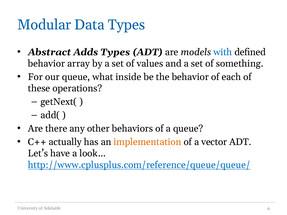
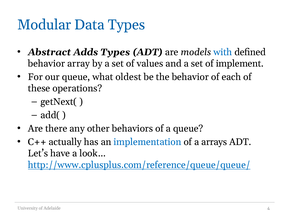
something: something -> implement (240, 64)
inside: inside -> oldest (128, 77)
implementation colour: orange -> blue (147, 142)
vector: vector -> arrays (214, 142)
